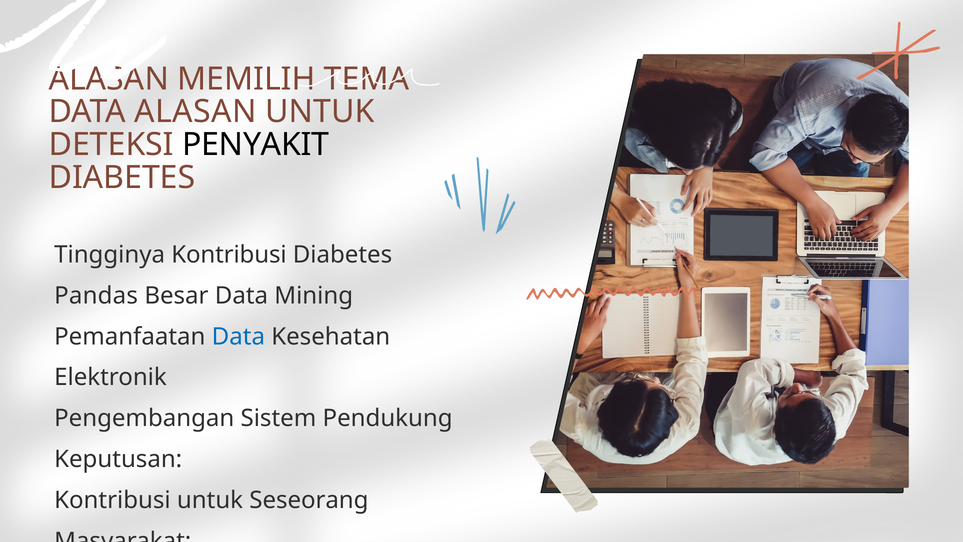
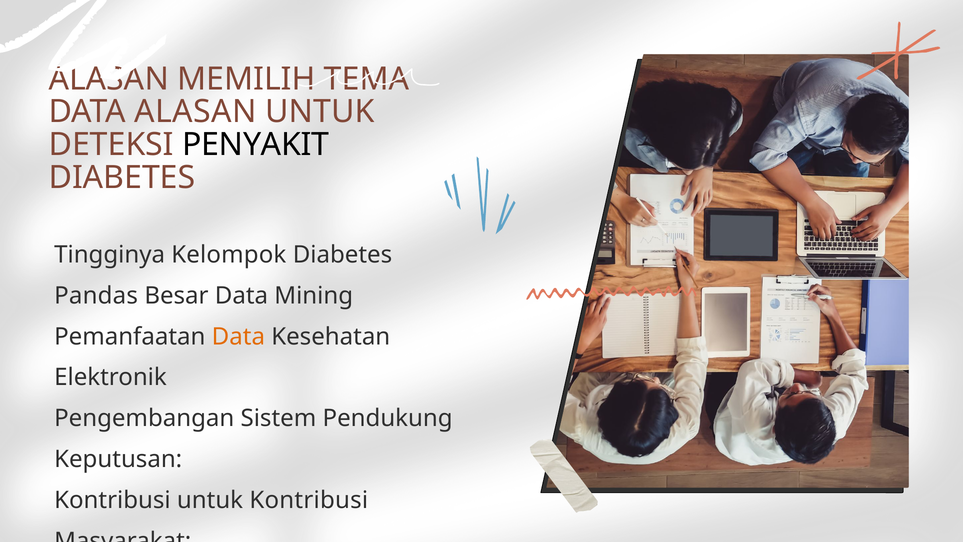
Tingginya Kontribusi: Kontribusi -> Kelompok (229, 255)
Data colour: blue -> orange (238, 336)
untuk Seseorang: Seseorang -> Kontribusi (309, 500)
